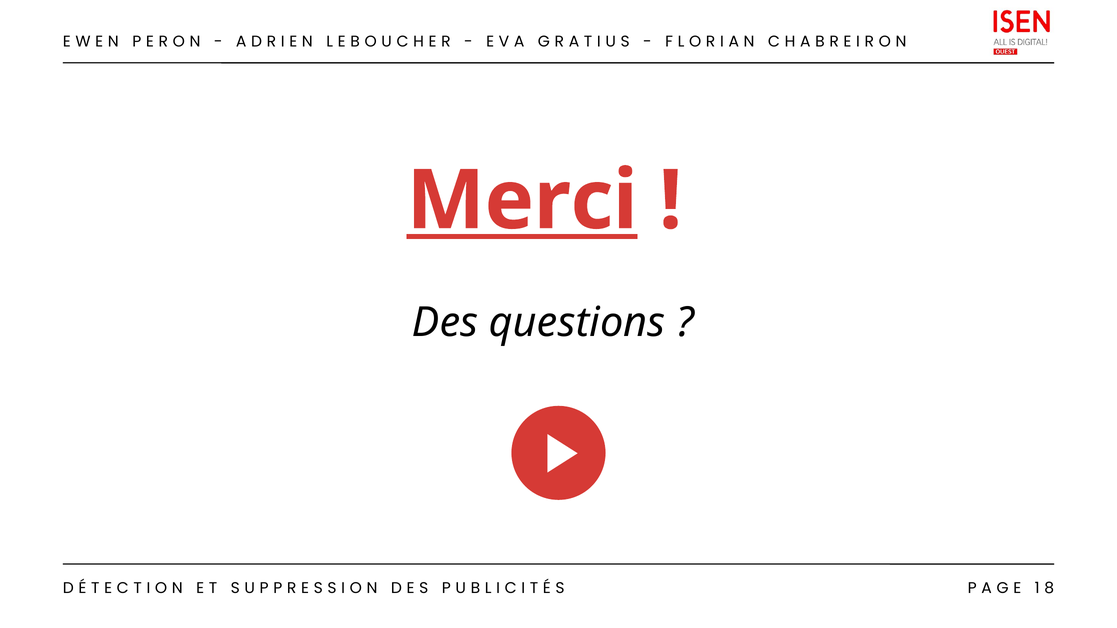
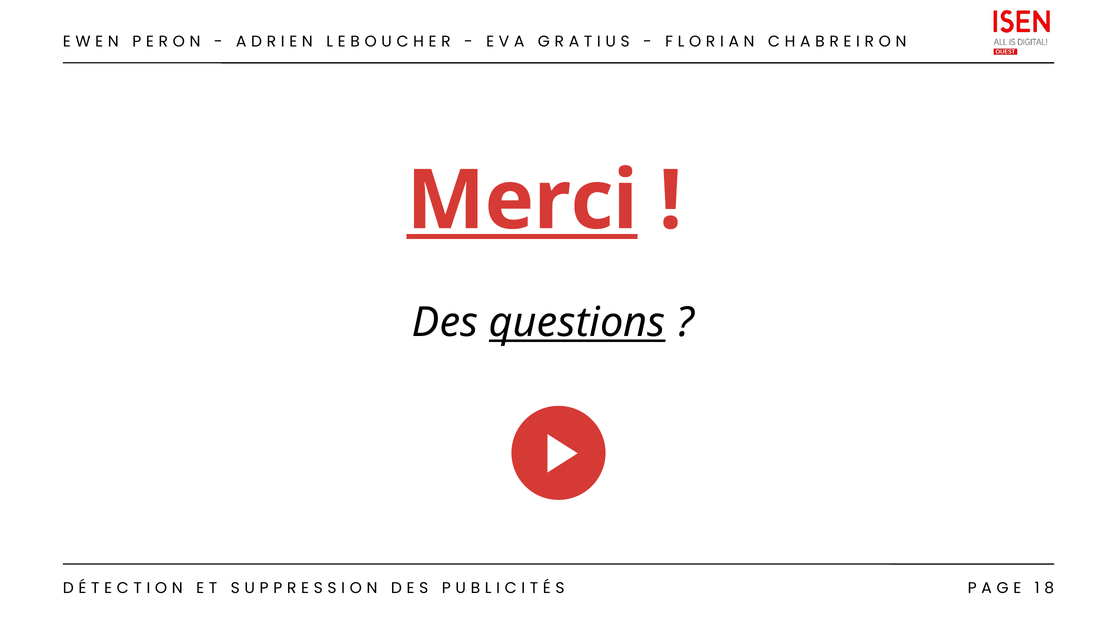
questions underline: none -> present (577, 323)
